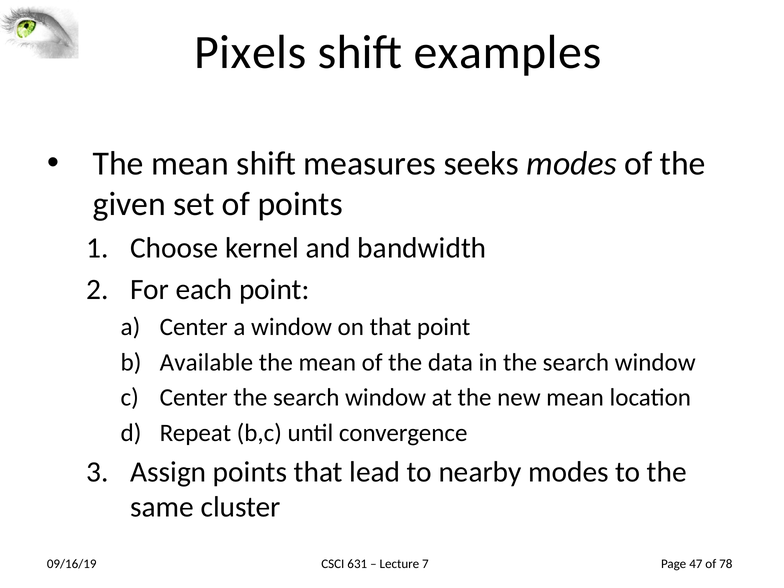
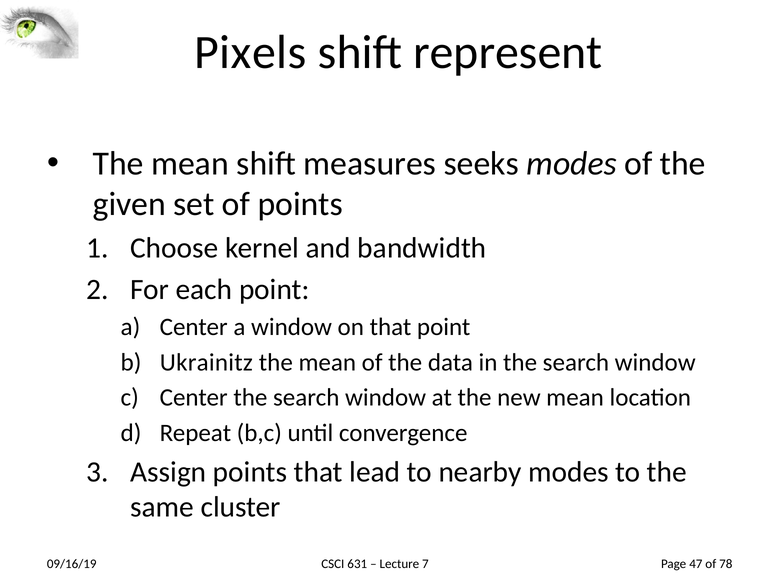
examples: examples -> represent (508, 52)
Available: Available -> Ukrainitz (206, 362)
